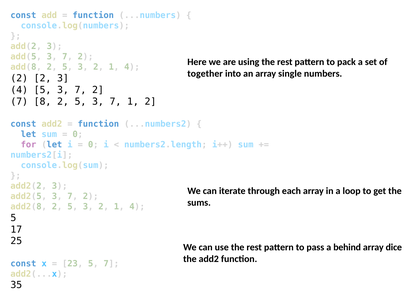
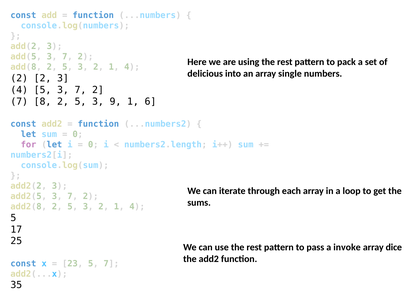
together: together -> delicious (205, 73)
2 5 3 7: 7 -> 9 (115, 101)
1 2: 2 -> 6 (150, 101)
behind: behind -> invoke (347, 247)
